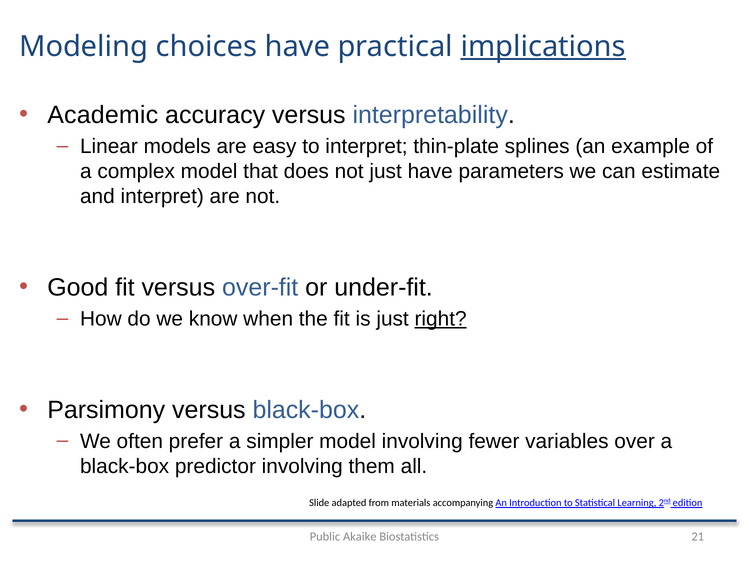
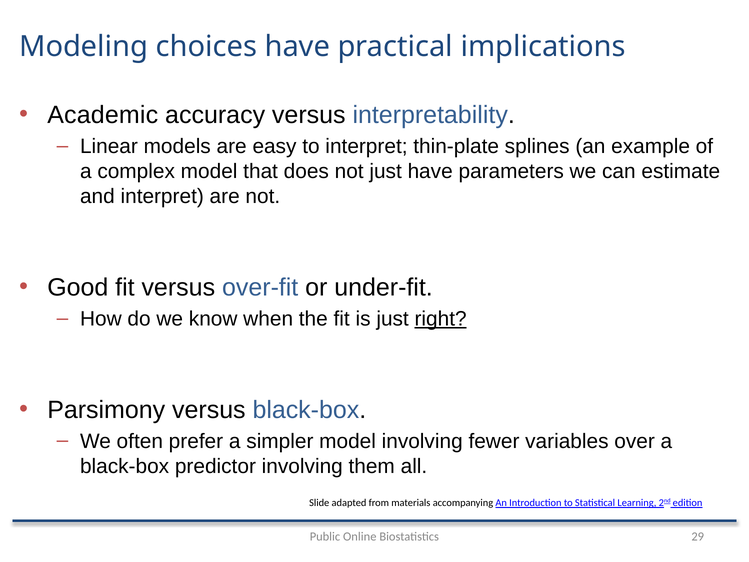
implications underline: present -> none (543, 47)
Akaike: Akaike -> Online (360, 536)
21: 21 -> 29 (698, 536)
